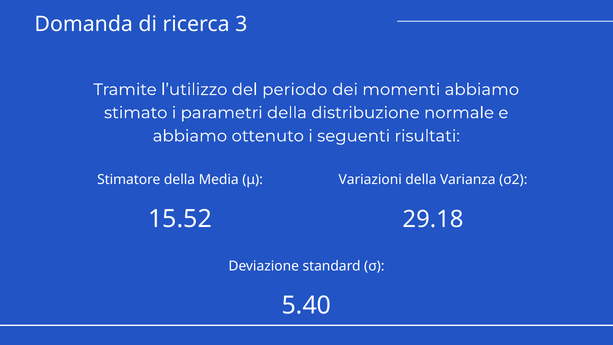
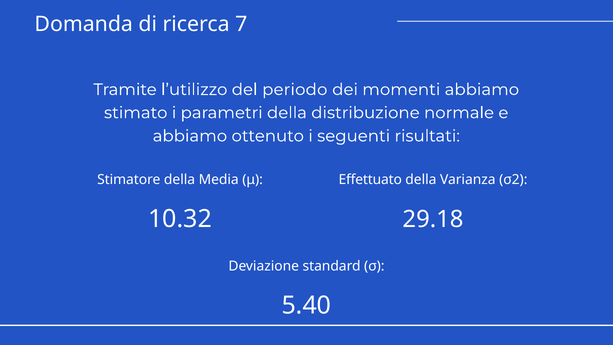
3: 3 -> 7 (241, 24)
Variazioni: Variazioni -> Effettuato (370, 180)
15.52: 15.52 -> 10.32 (180, 219)
